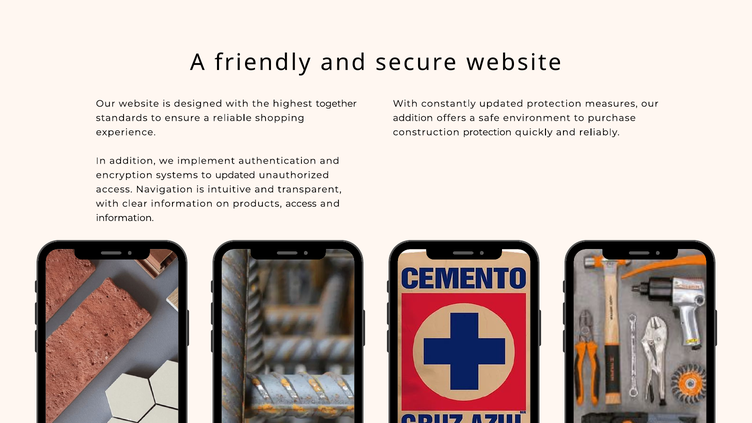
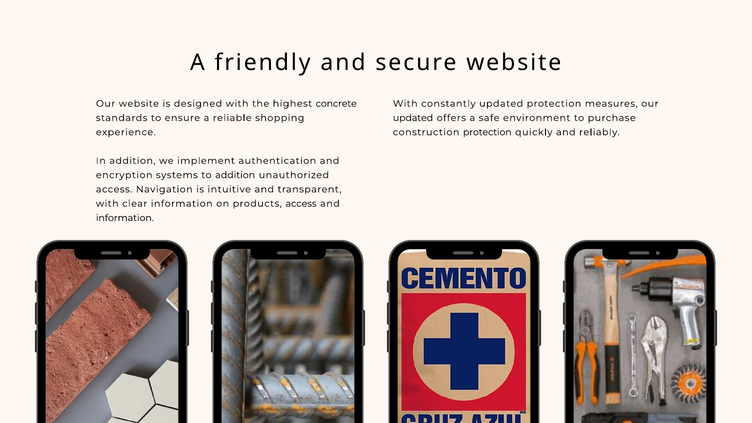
together: together -> concrete (336, 104)
addition: addition -> updated (413, 118)
to updated: updated -> addition (235, 175)
